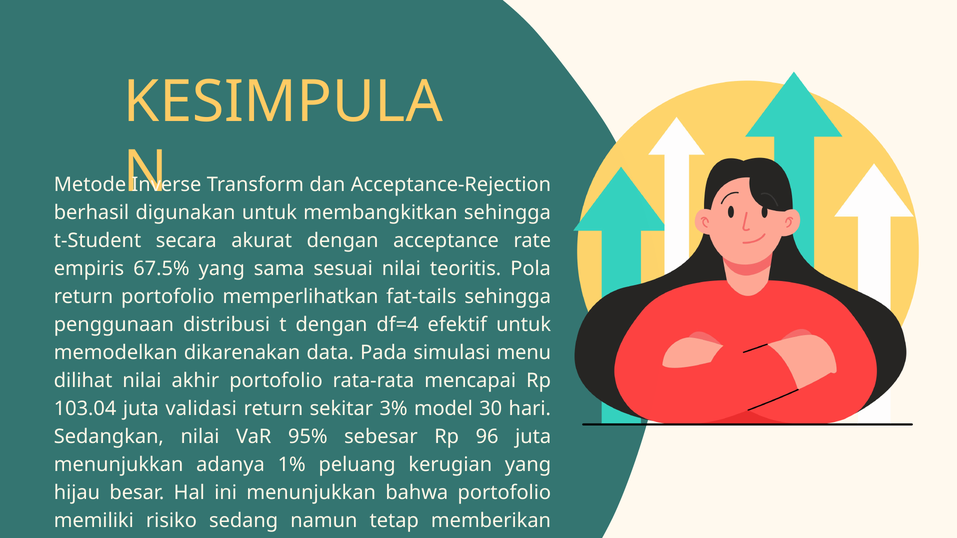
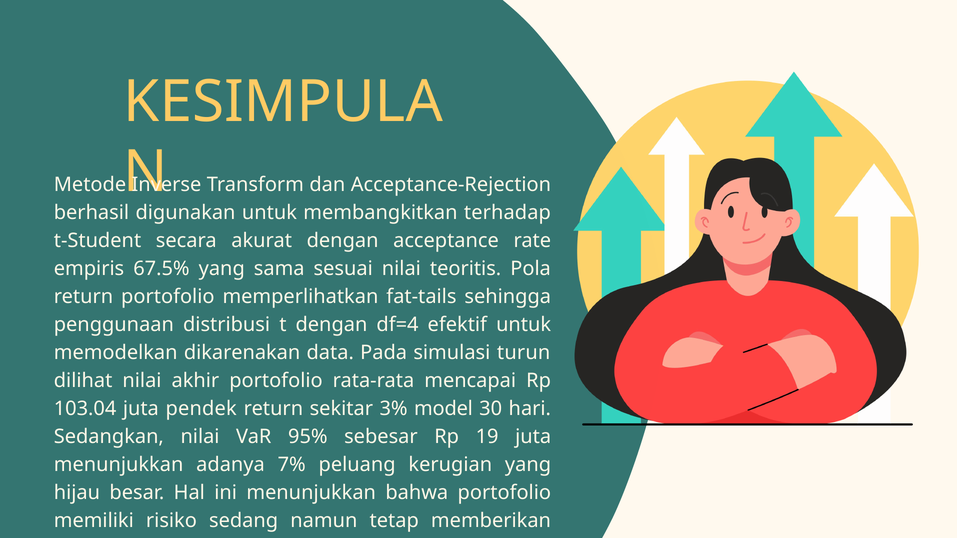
membangkitkan sehingga: sehingga -> terhadap (507, 213)
menu: menu -> turun (524, 353)
validasi: validasi -> pendek (201, 409)
96: 96 -> 19 (487, 437)
1%: 1% -> 7% (292, 465)
